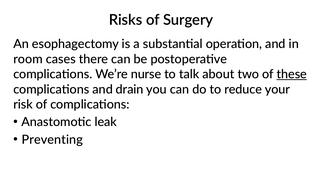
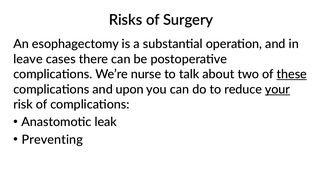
room: room -> leave (28, 59)
drain: drain -> upon (130, 89)
your underline: none -> present (277, 89)
